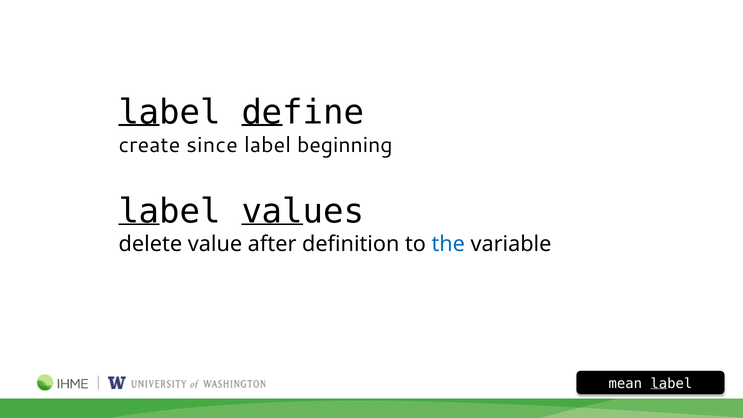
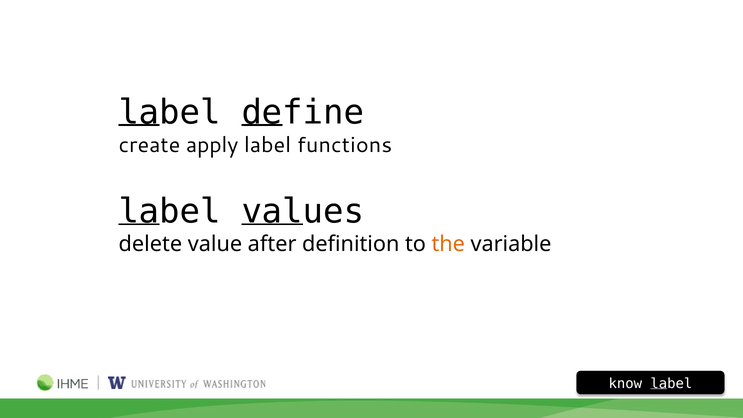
since: since -> apply (212, 145)
beginning: beginning -> functions (345, 145)
the colour: blue -> orange (448, 244)
mean: mean -> know (625, 383)
